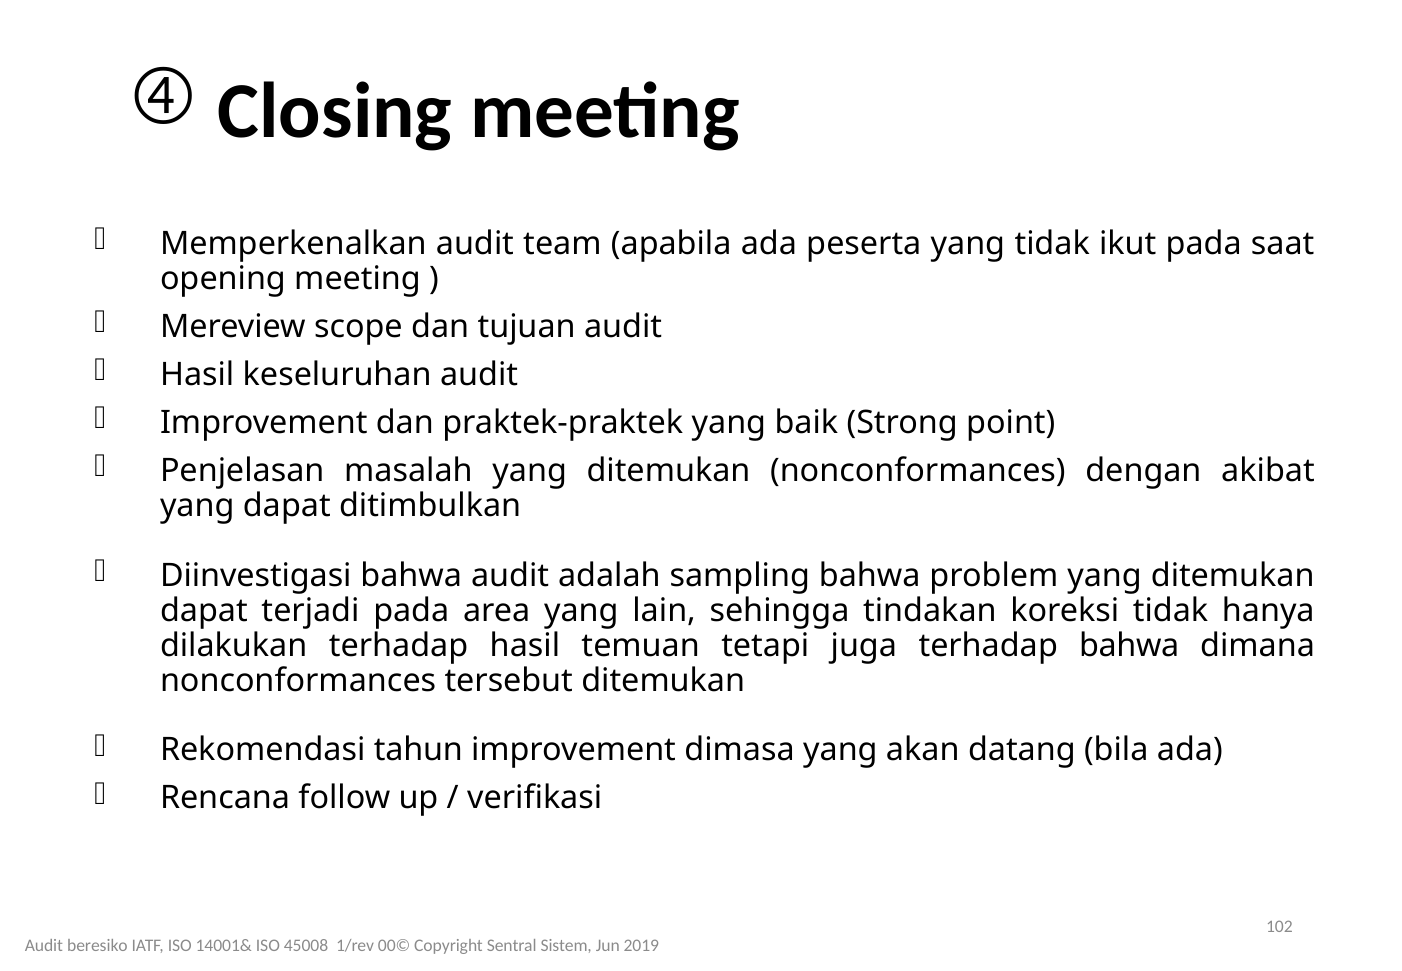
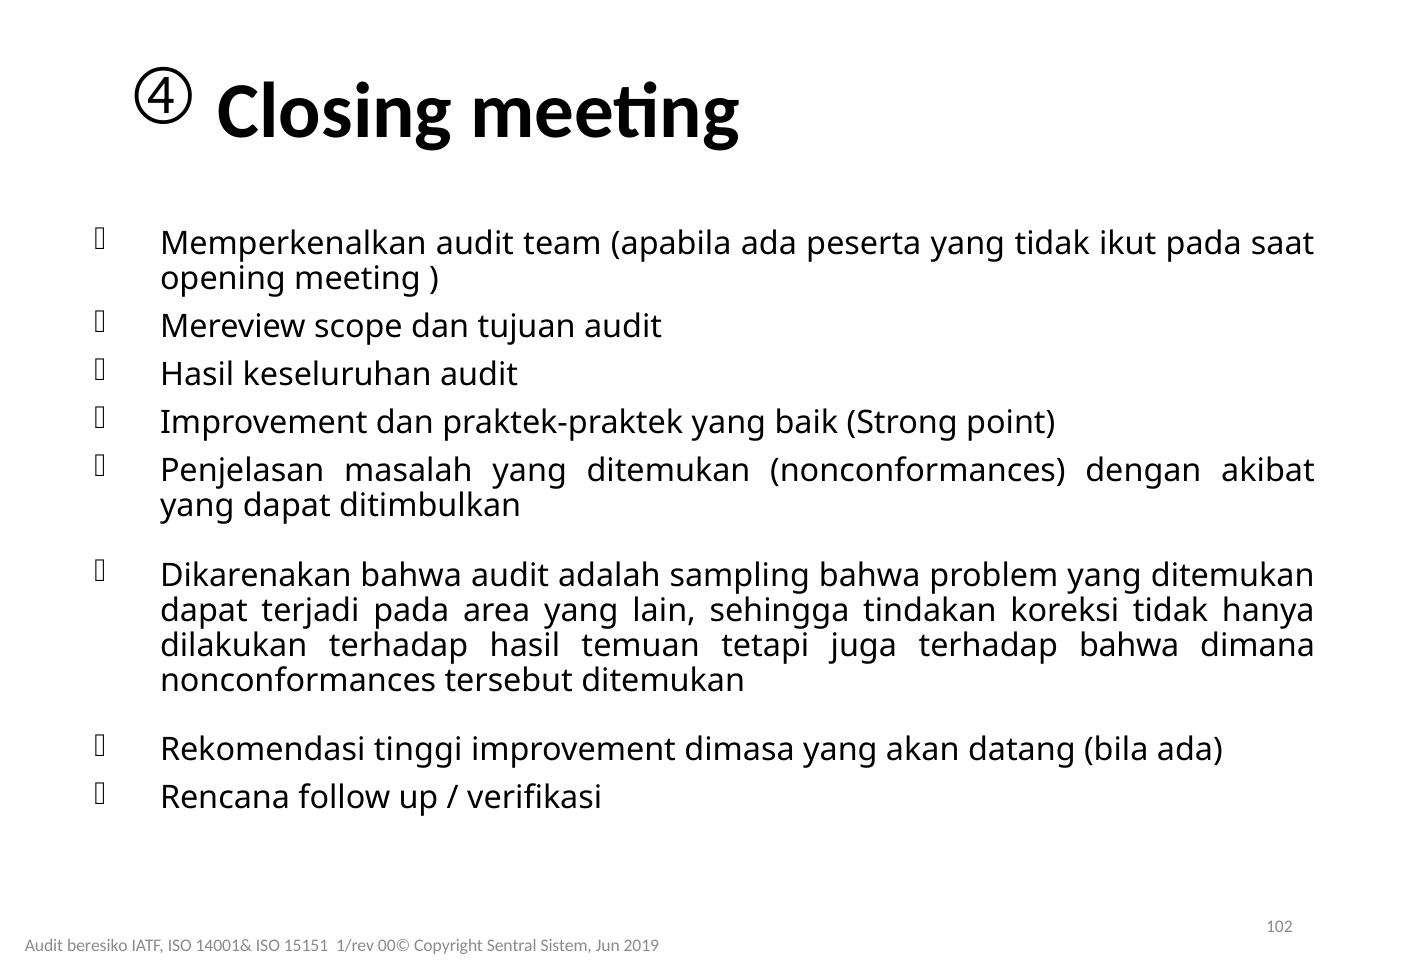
Diinvestigasi: Diinvestigasi -> Dikarenakan (256, 575)
tahun: tahun -> tinggi (418, 750)
45008: 45008 -> 15151 (306, 946)
